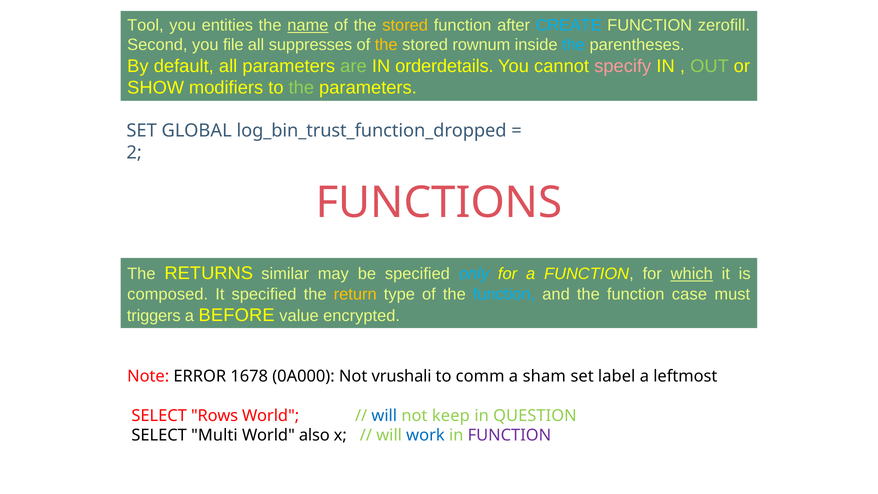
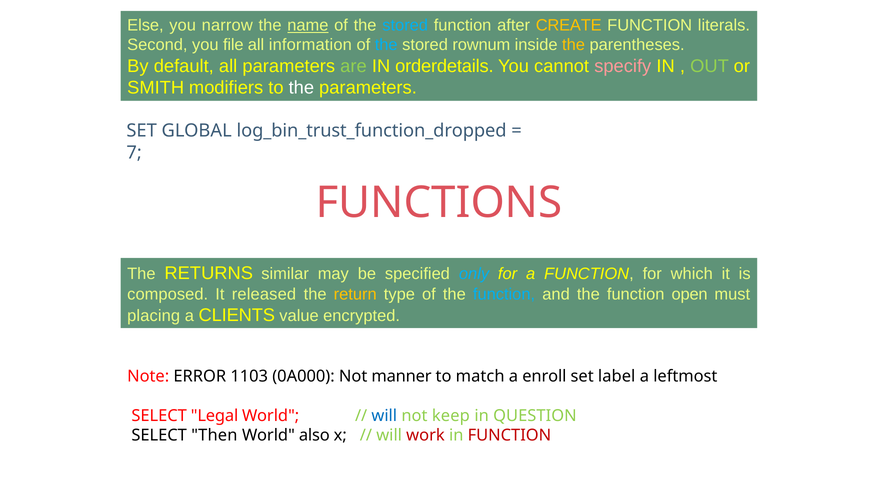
Tool: Tool -> Else (145, 25)
entities: entities -> narrow (227, 25)
stored colour: yellow -> light blue (405, 25)
CREATE colour: light blue -> yellow (569, 25)
zerofill: zerofill -> literals (724, 25)
suppresses: suppresses -> information (310, 45)
the colour: yellow -> light blue (386, 45)
the colour: light blue -> yellow (574, 45)
SHOW: SHOW -> SMITH (156, 88)
the colour: light green -> white (301, 88)
2: 2 -> 7 (134, 153)
which underline: present -> none (692, 274)
It specified: specified -> released (264, 294)
case: case -> open (690, 294)
triggers: triggers -> placing (154, 316)
BEFORE: BEFORE -> CLIENTS (237, 315)
1678: 1678 -> 1103 (249, 376)
vrushali: vrushali -> manner (402, 376)
comm: comm -> match (480, 376)
sham: sham -> enroll (544, 376)
Rows: Rows -> Legal (215, 416)
Multi: Multi -> Then (214, 435)
work colour: blue -> red (425, 435)
FUNCTION colour: purple -> red (509, 435)
